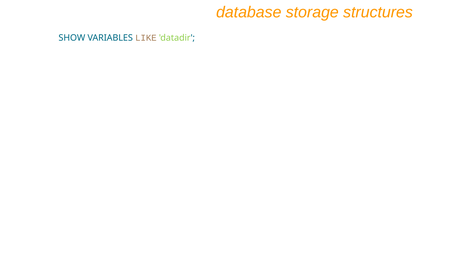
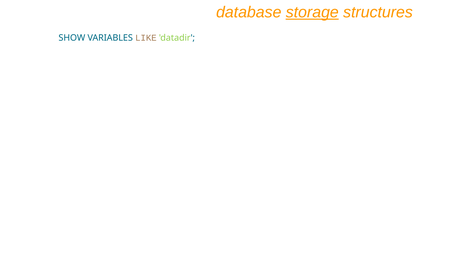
storage underline: none -> present (312, 12)
